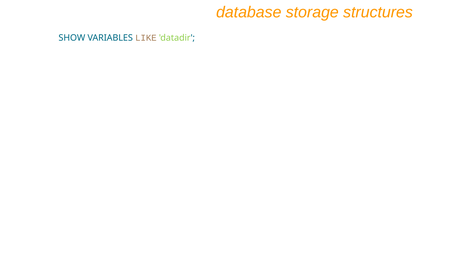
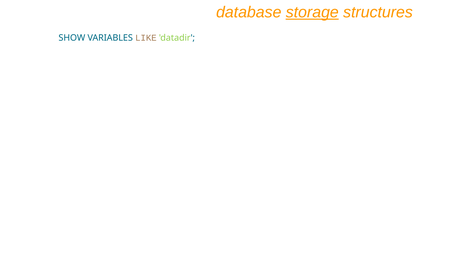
storage underline: none -> present (312, 12)
